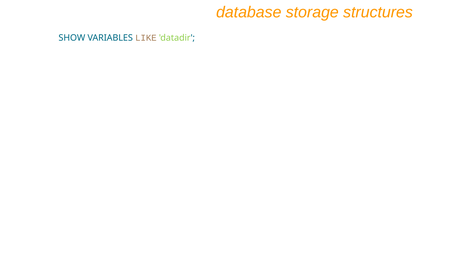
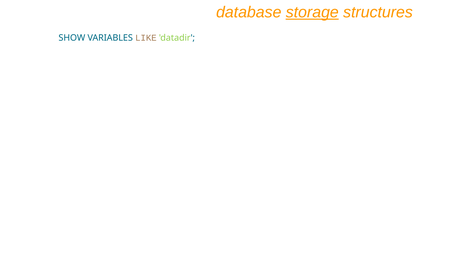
storage underline: none -> present (312, 12)
